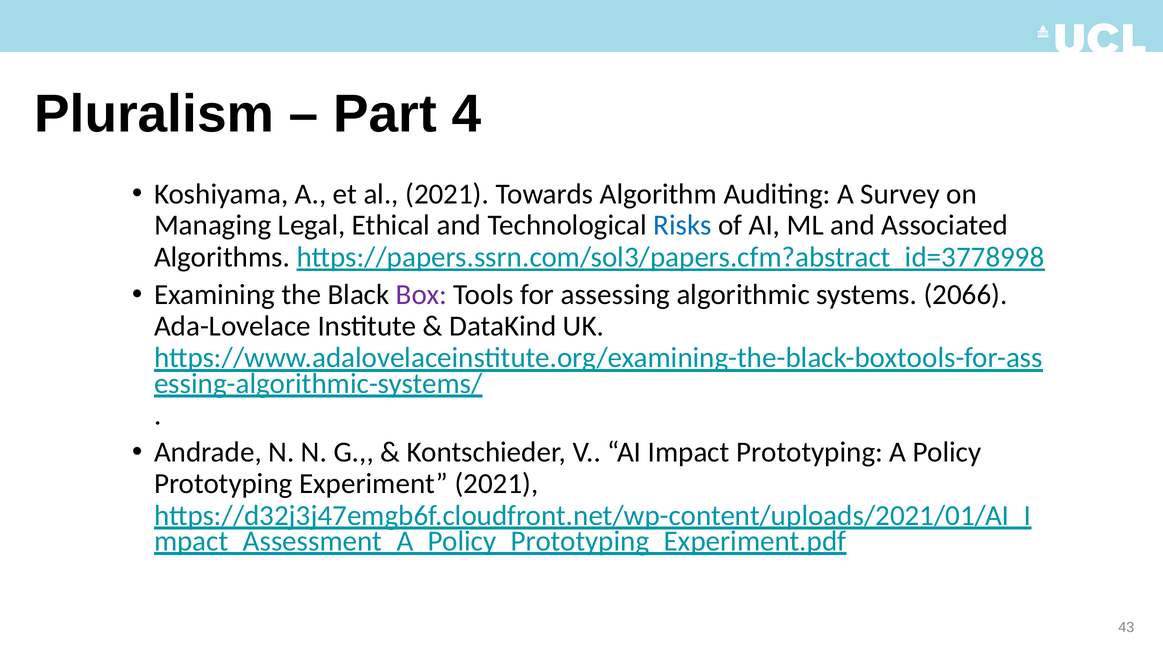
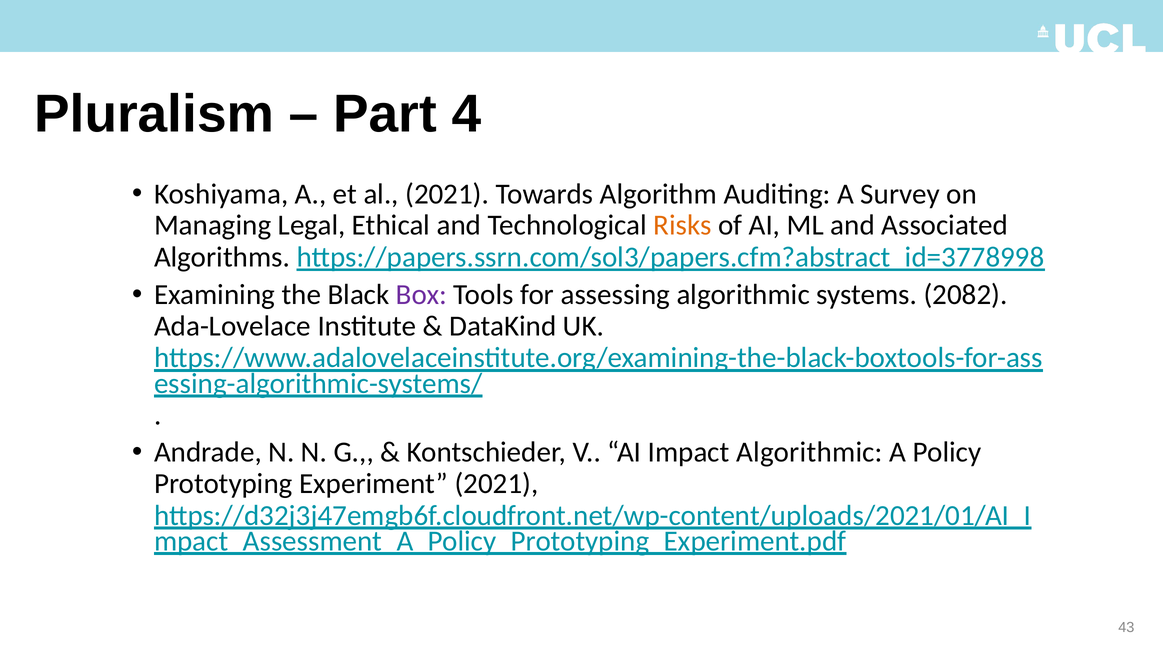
Risks colour: blue -> orange (682, 225)
2066: 2066 -> 2082 (966, 295)
Impact Prototyping: Prototyping -> Algorithmic (809, 452)
